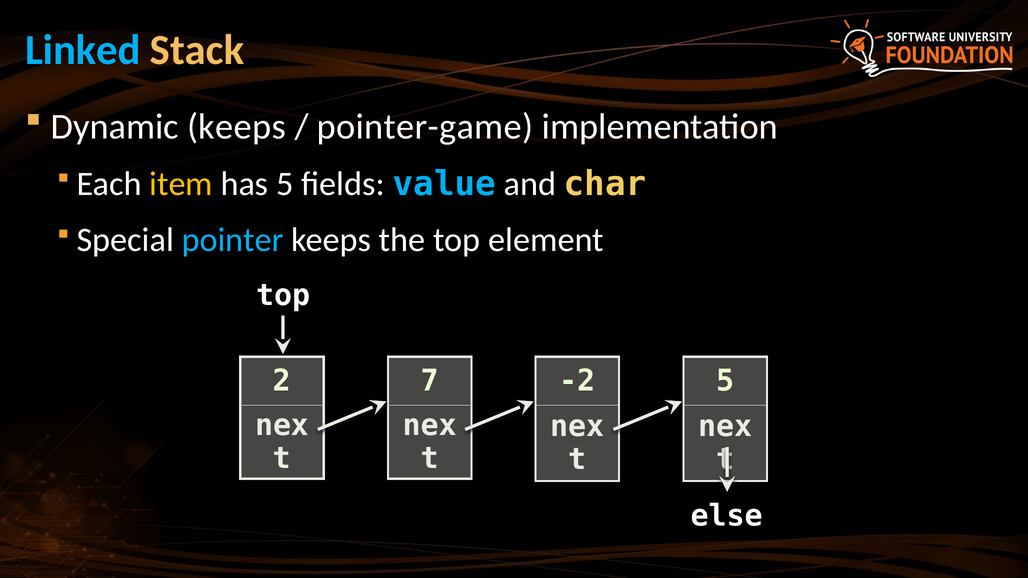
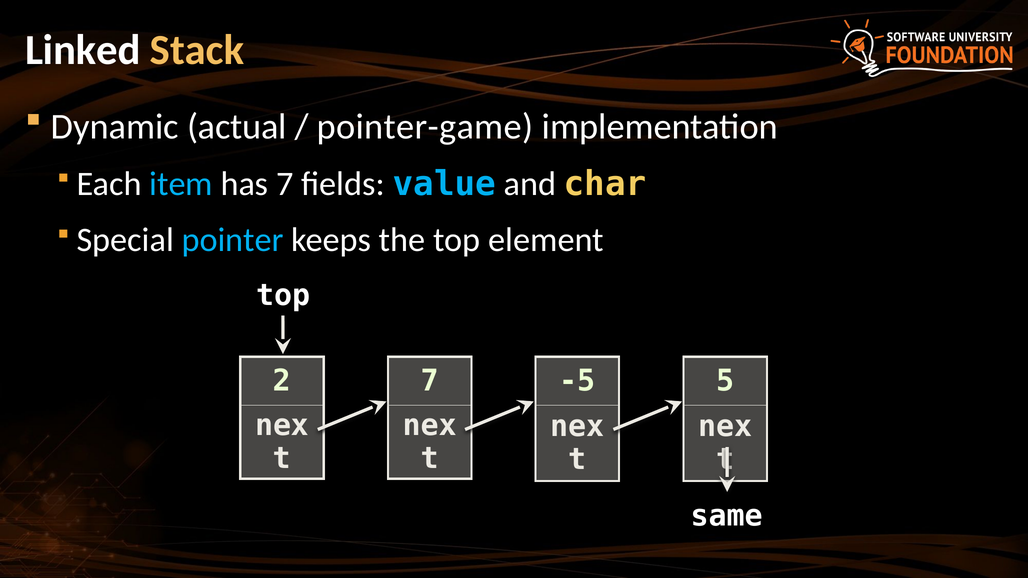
Linked colour: light blue -> white (83, 50)
Dynamic keeps: keeps -> actual (237, 127)
item colour: yellow -> light blue (181, 184)
has 5: 5 -> 7 (285, 184)
-2: -2 -> -5 (577, 381)
else: else -> same (727, 516)
